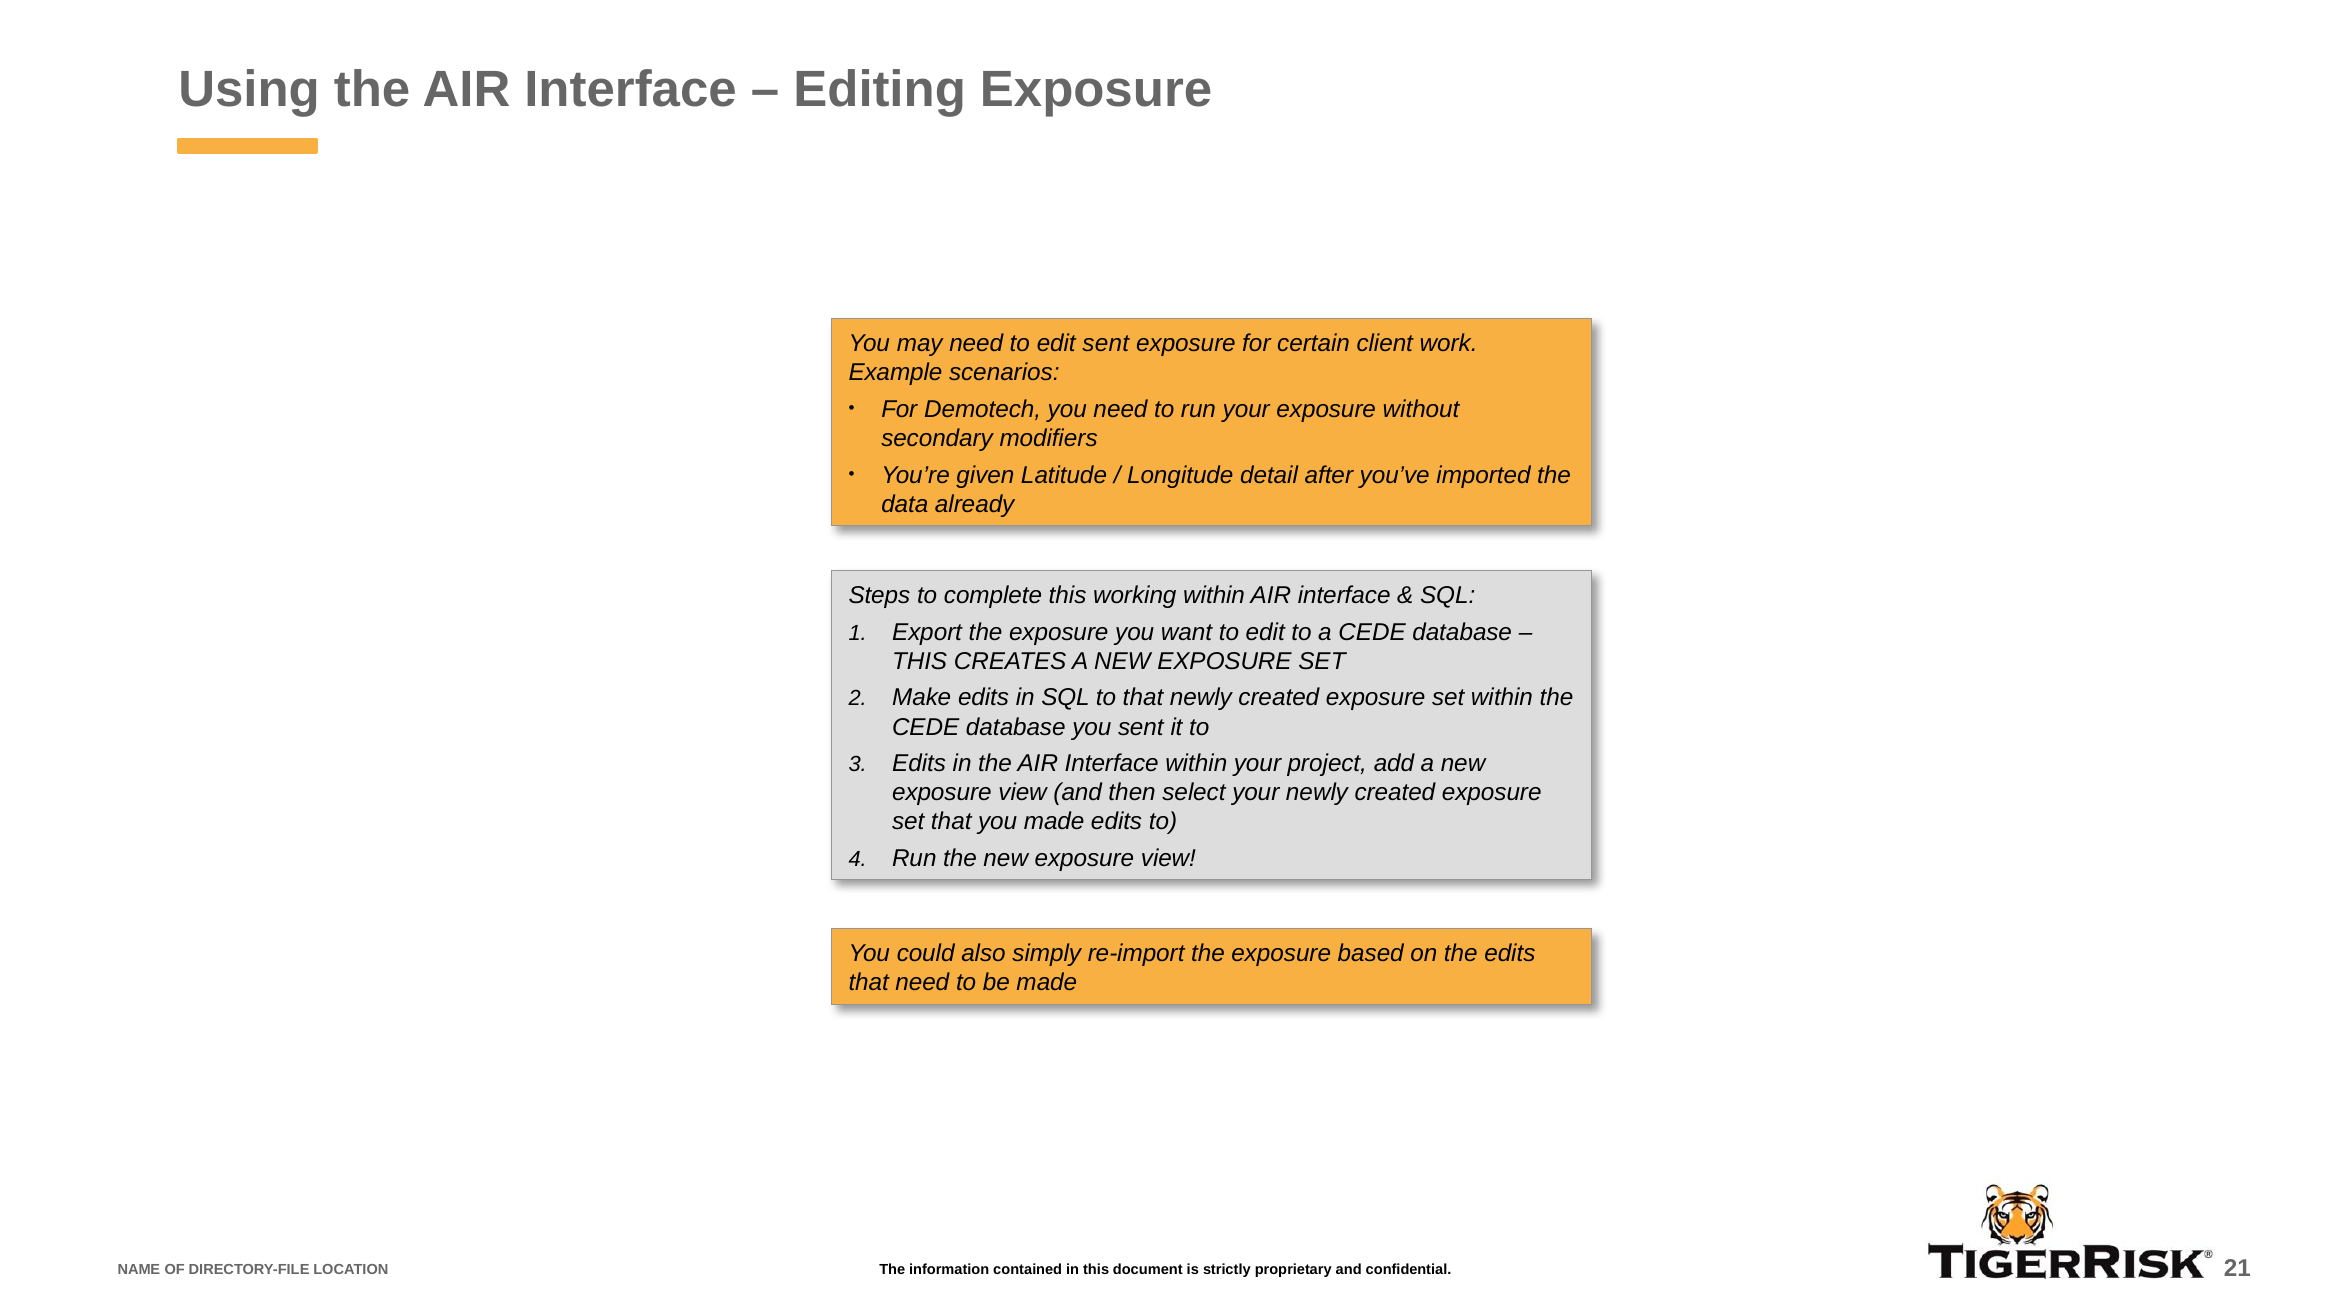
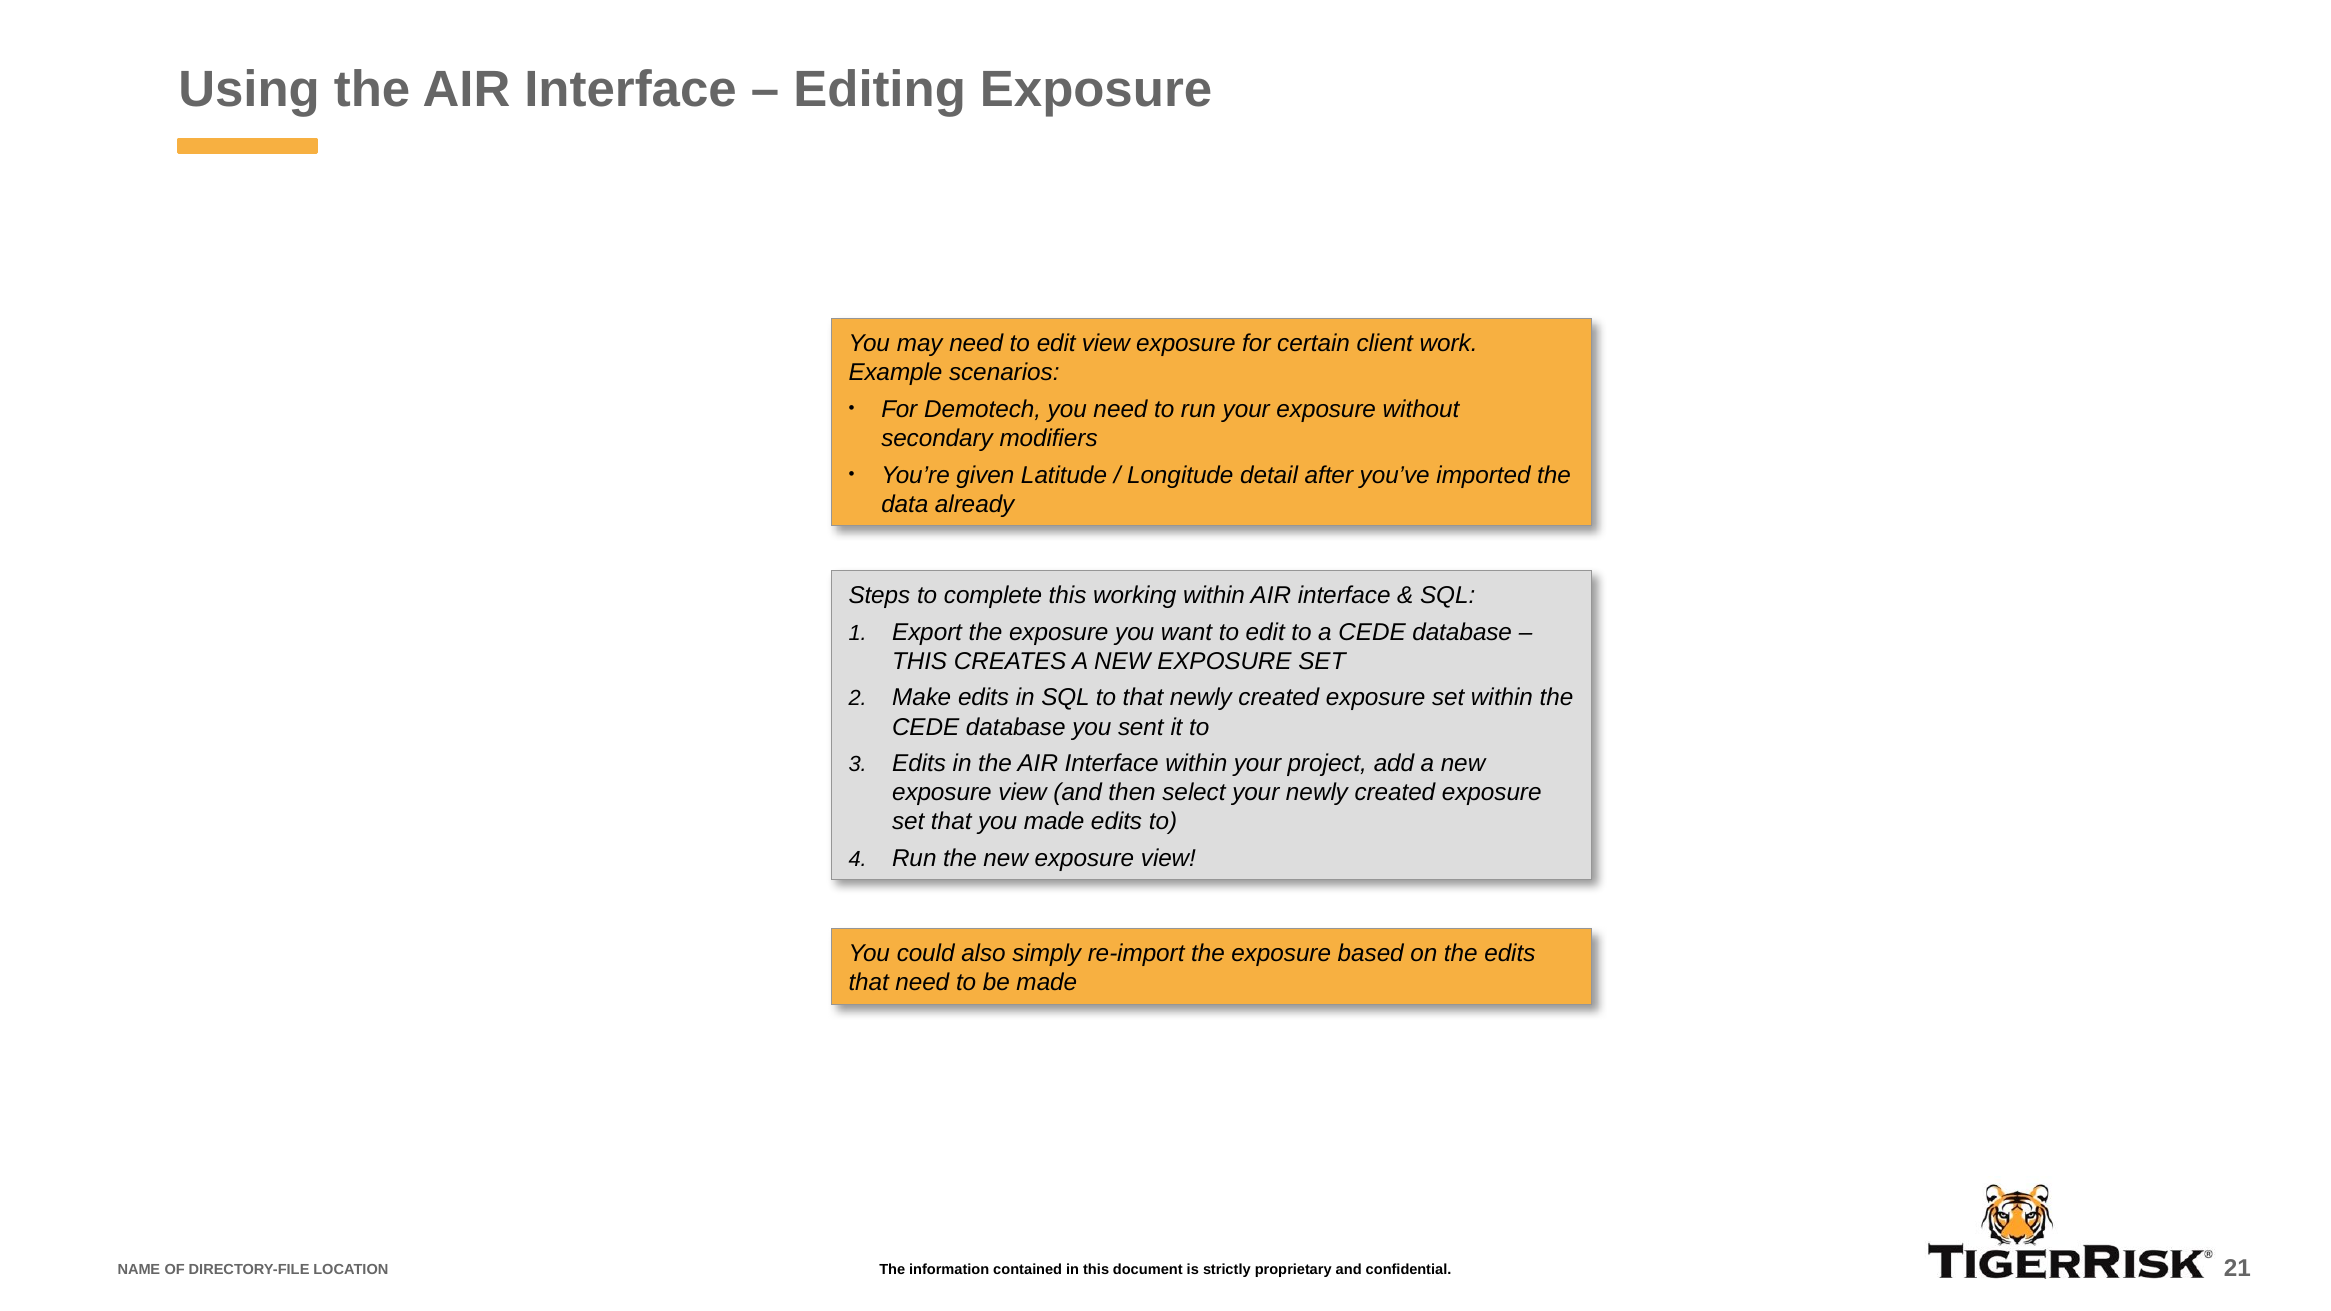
edit sent: sent -> view (1106, 344)
